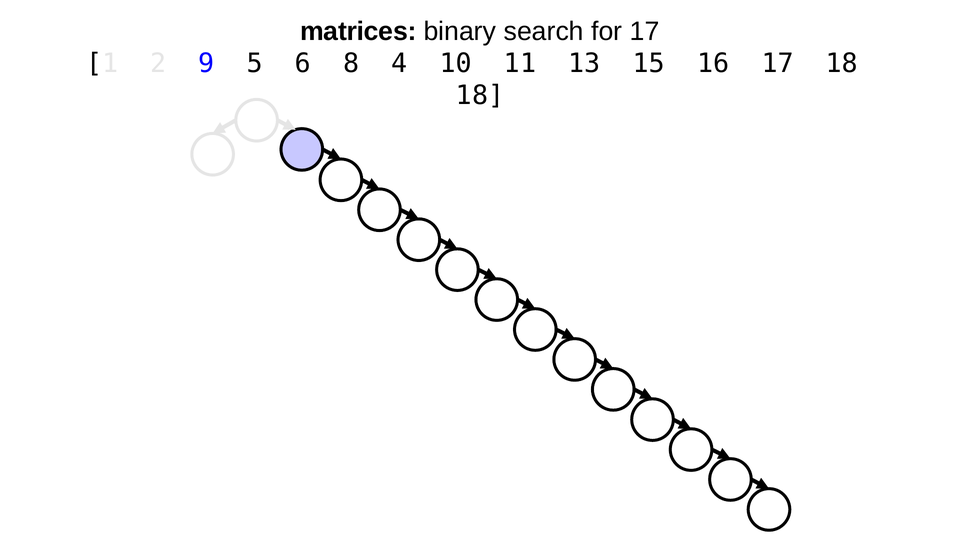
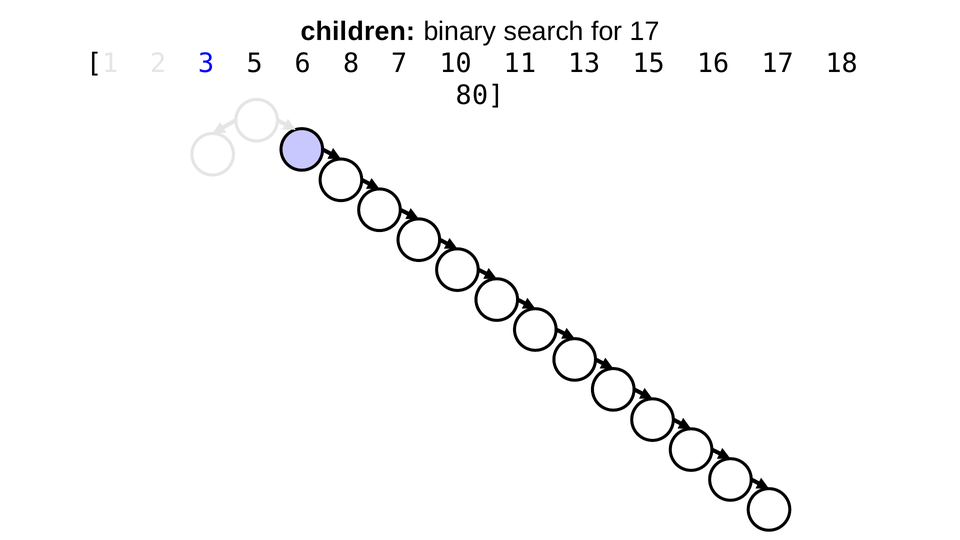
matrices: matrices -> children (358, 32)
2 9: 9 -> 3 (206, 64)
8 4: 4 -> 7 (399, 64)
18: 18 -> 80 (480, 96)
